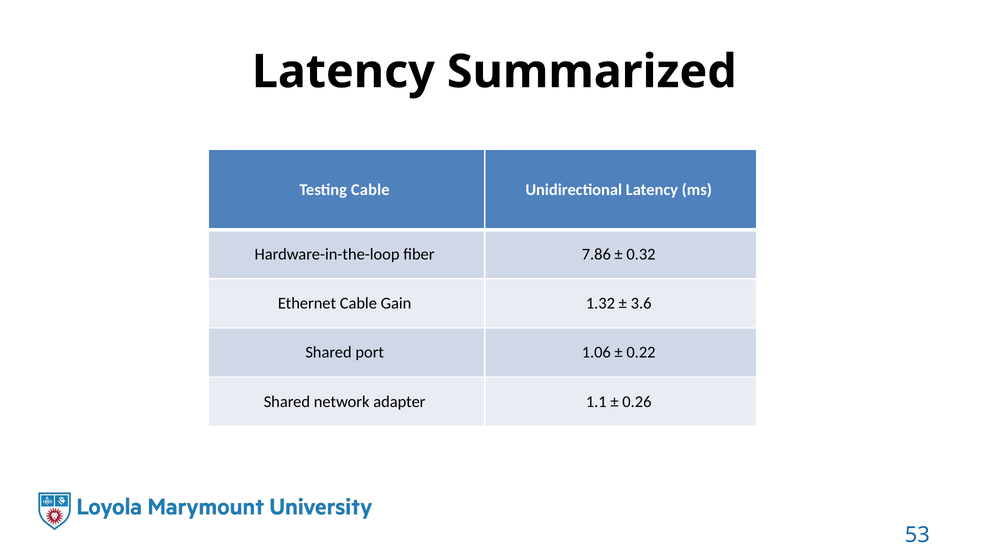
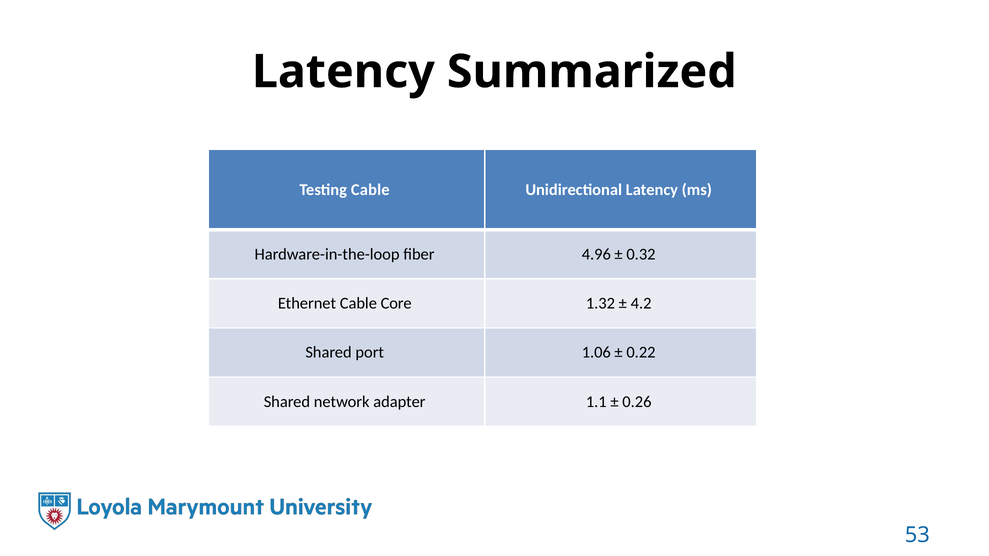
7.86: 7.86 -> 4.96 (596, 255)
Gain: Gain -> Core (396, 304)
3.6: 3.6 -> 4.2 (641, 304)
